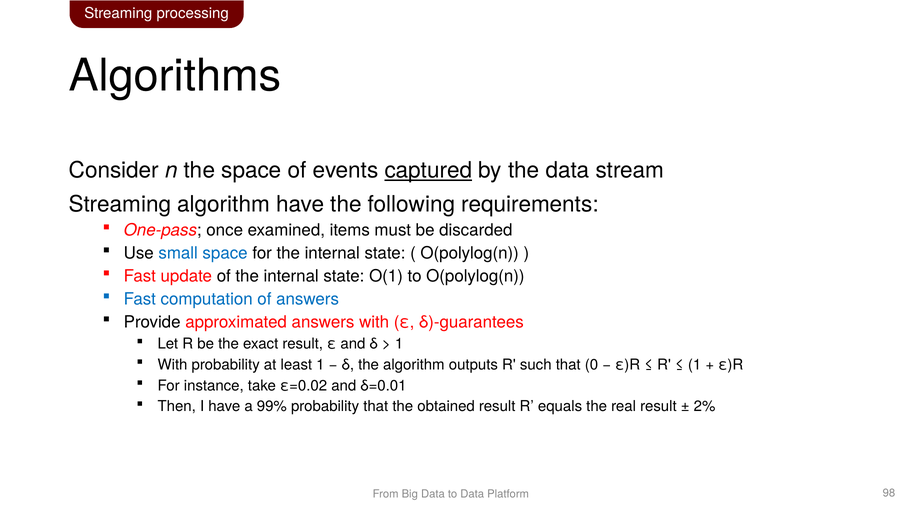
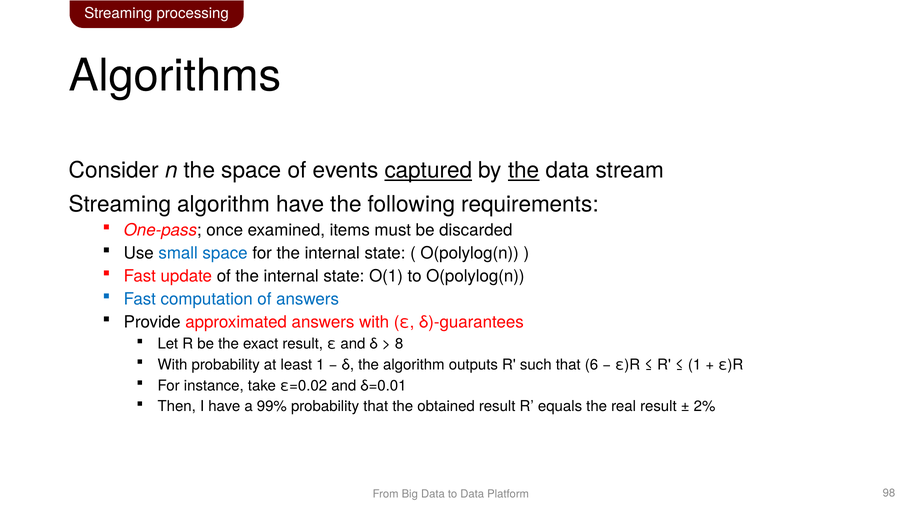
the underline: none -> present (524, 171)
1: 1 -> 8 (399, 344)
0: 0 -> 6 (591, 365)
